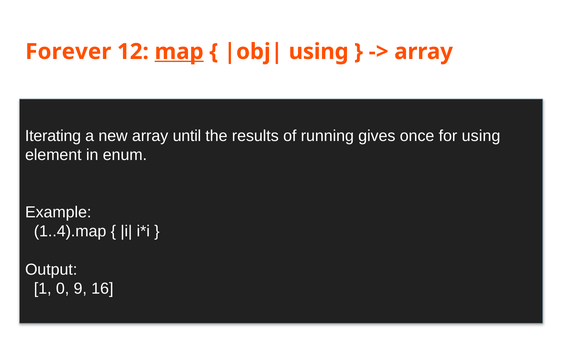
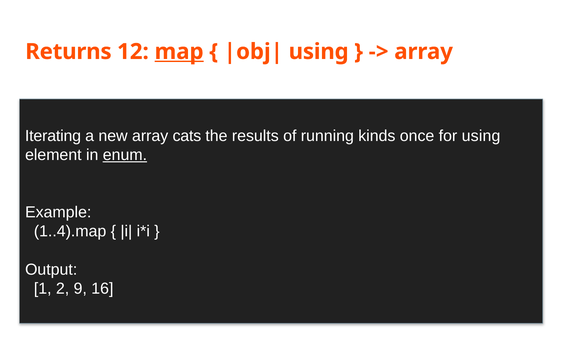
Forever: Forever -> Returns (68, 52)
until: until -> cats (187, 136)
gives: gives -> kinds (377, 136)
enum underline: none -> present (125, 155)
0: 0 -> 2 (63, 288)
